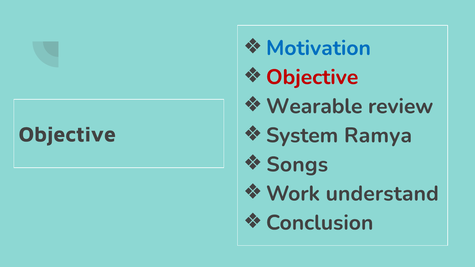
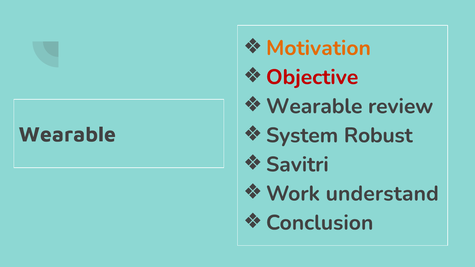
Motivation colour: blue -> orange (318, 48)
Ramya: Ramya -> Robust (378, 135)
Objective: Objective -> Wearable (67, 135)
Songs: Songs -> Savitri (297, 165)
